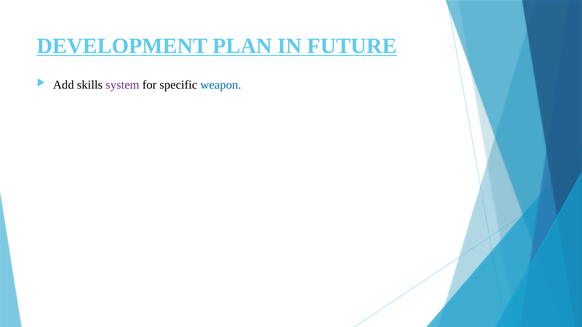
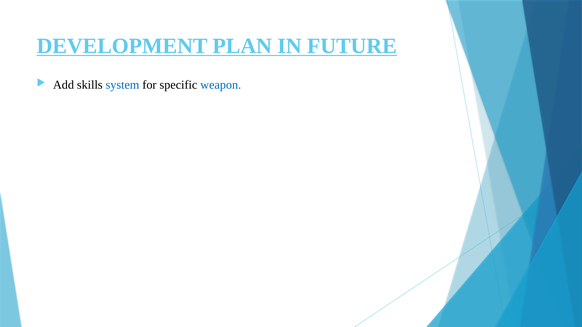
system colour: purple -> blue (122, 85)
